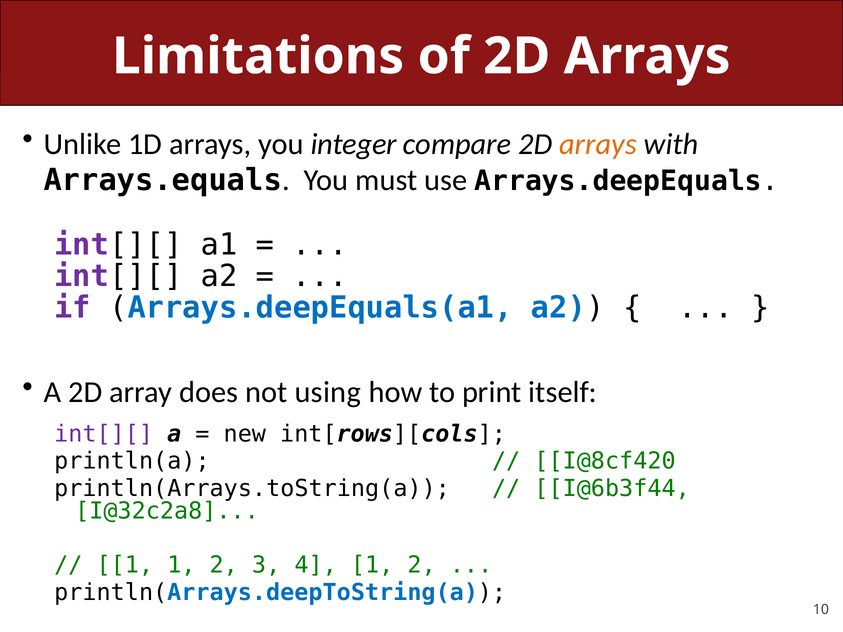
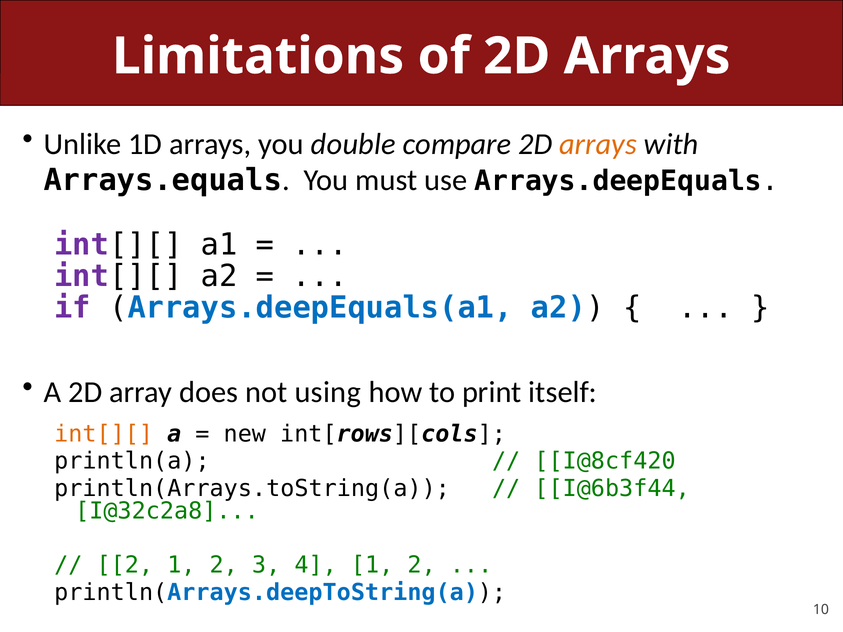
integer: integer -> double (353, 144)
int[][ colour: purple -> orange (104, 434)
1: 1 -> 2 (125, 565)
